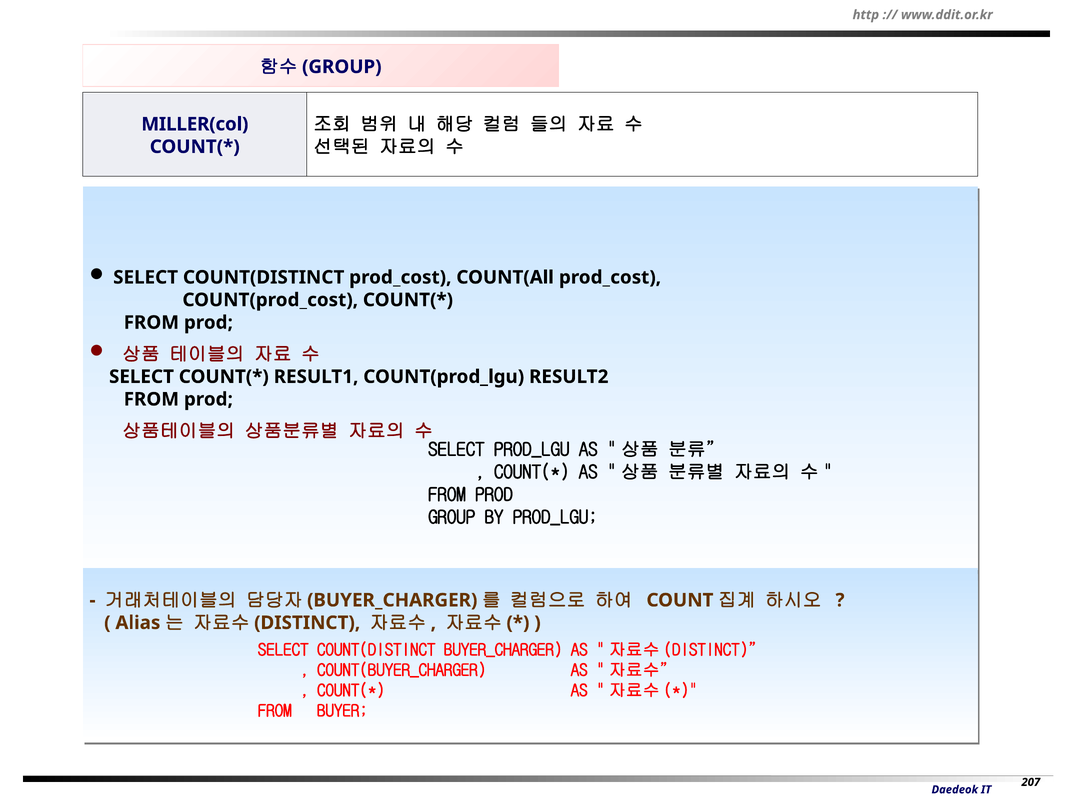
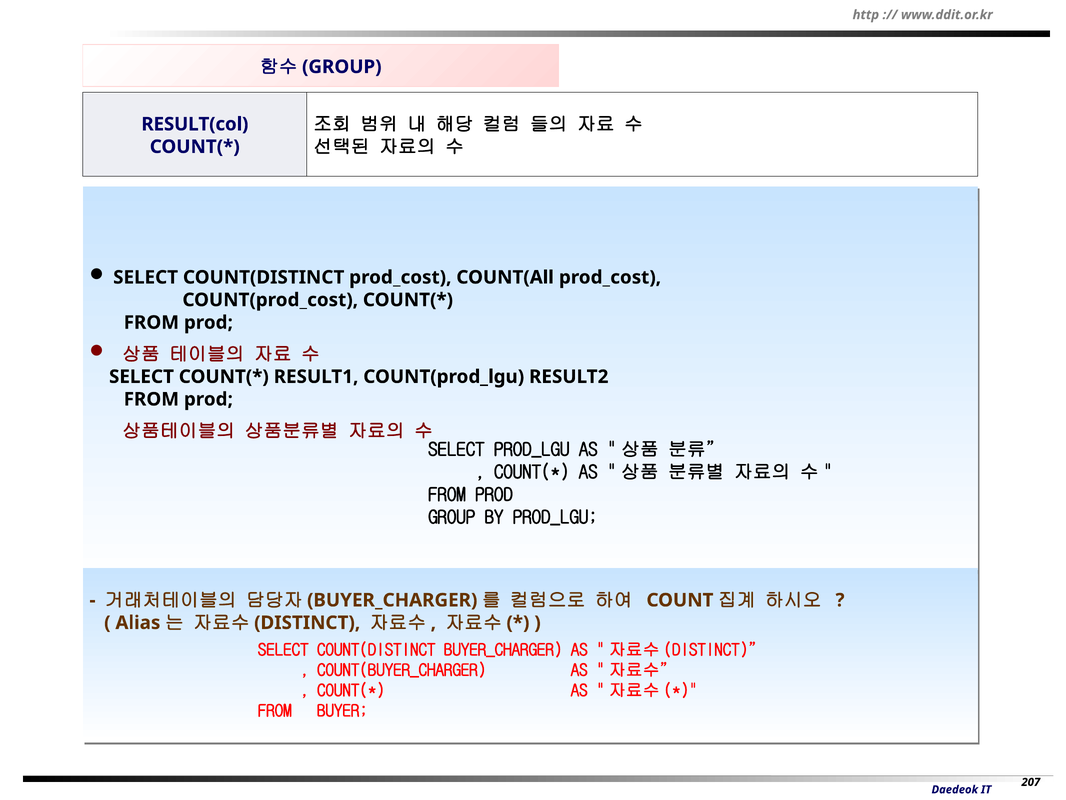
MILLER(col: MILLER(col -> RESULT(col (195, 124)
